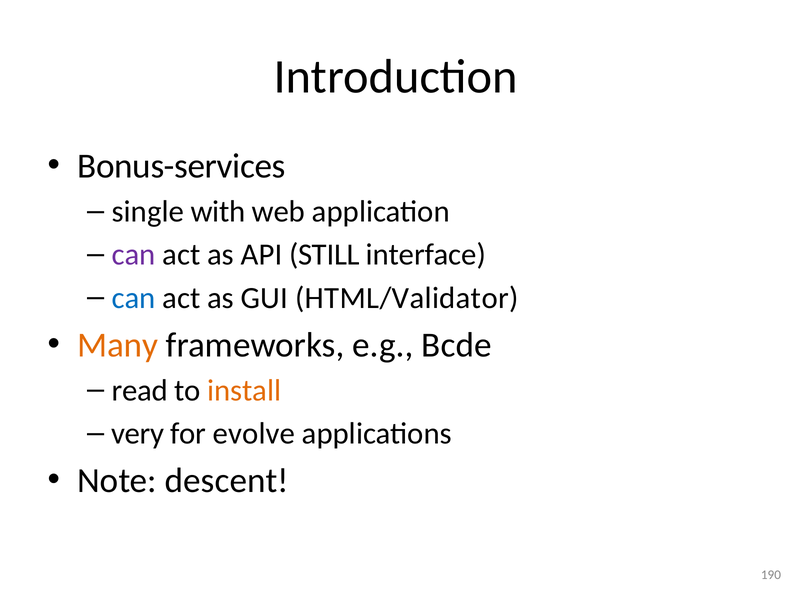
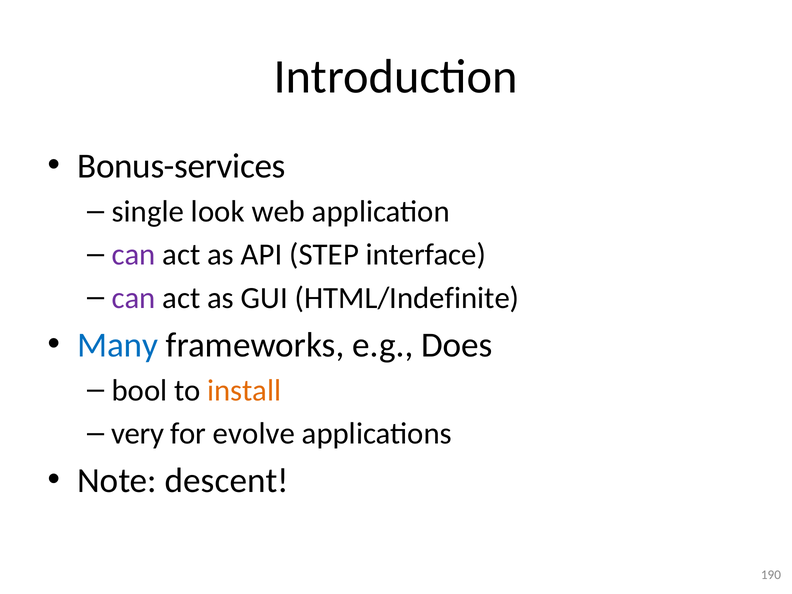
with: with -> look (218, 212)
STILL: STILL -> STEP (324, 255)
can colour: blue -> purple (134, 298)
HTML/Validator: HTML/Validator -> HTML/Indefinite (407, 298)
Many colour: orange -> blue (118, 345)
Bcde: Bcde -> Does (457, 345)
read: read -> bool (140, 390)
